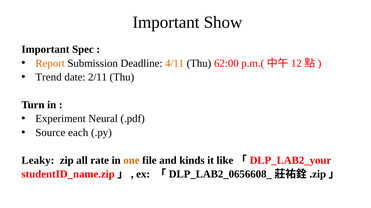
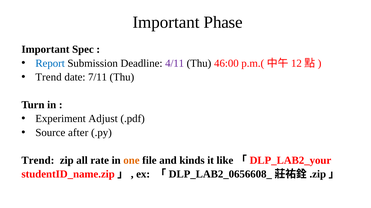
Show: Show -> Phase (223, 22)
Report colour: orange -> blue (50, 63)
4/11 colour: orange -> purple (175, 63)
62:00: 62:00 -> 46:00 (226, 63)
2/11: 2/11 -> 7/11 (98, 77)
Neural: Neural -> Adjust (103, 119)
each: each -> after (78, 133)
Leaky: Leaky -> Trend (38, 161)
